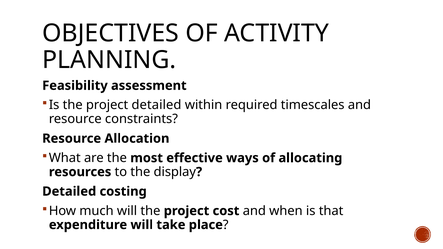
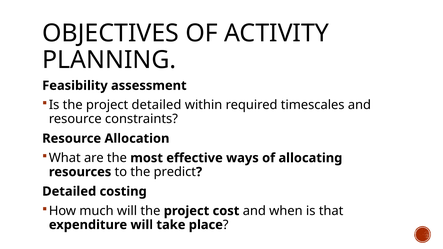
display: display -> predict (175, 172)
